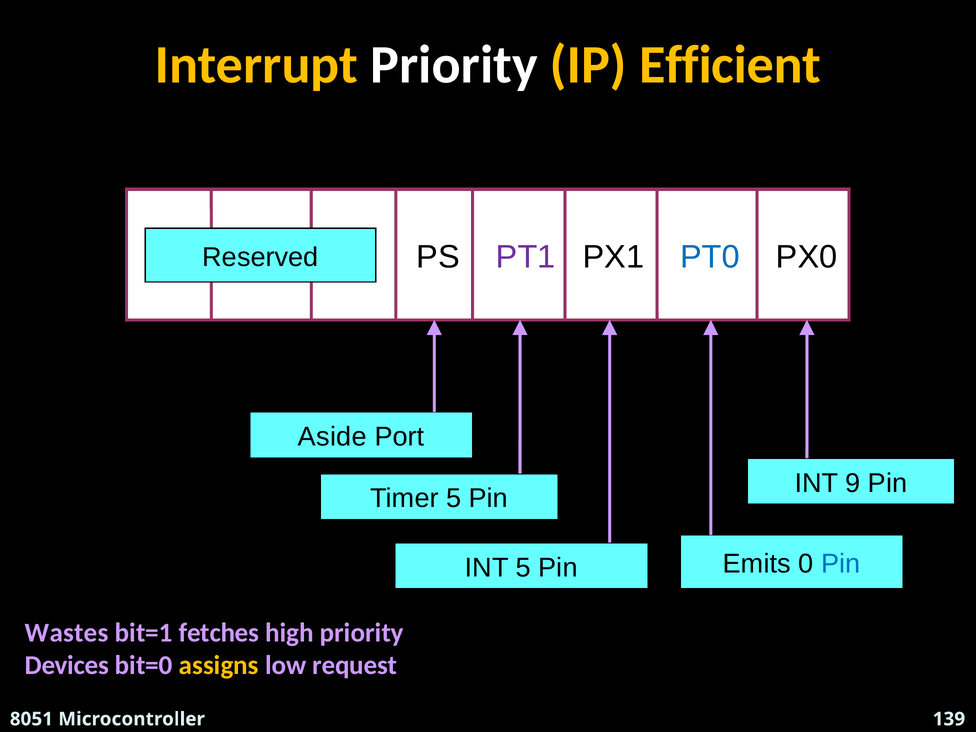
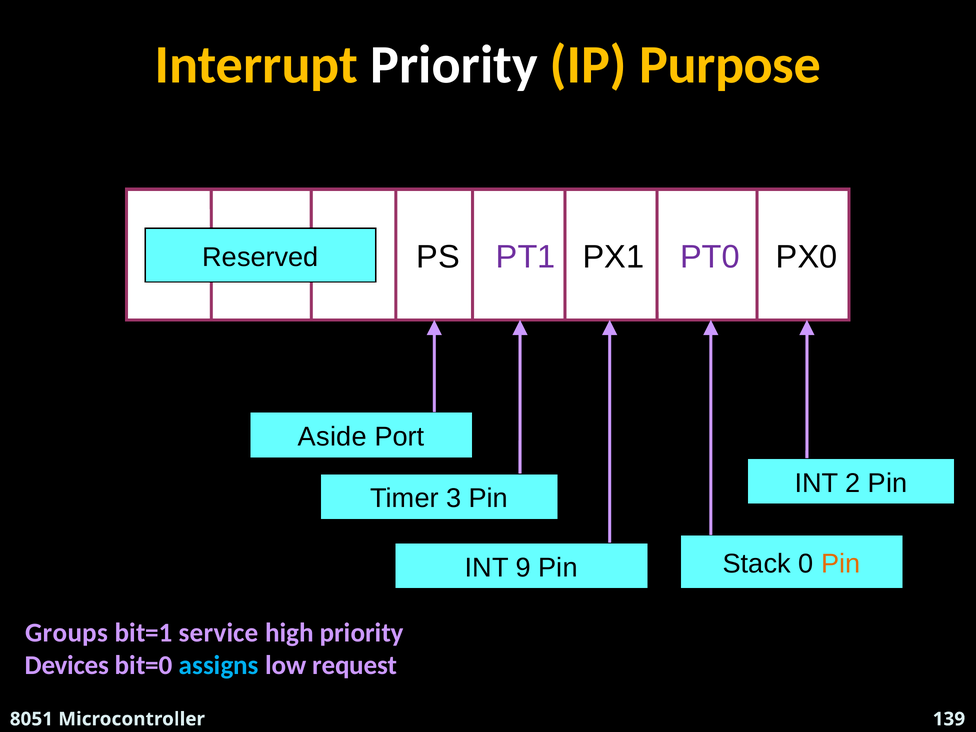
Efficient: Efficient -> Purpose (730, 65)
PT0 colour: blue -> purple (710, 257)
9: 9 -> 2 (853, 483)
Timer 5: 5 -> 3 (454, 499)
INT 5: 5 -> 9 (523, 568)
Emits: Emits -> Stack (757, 564)
Pin colour: blue -> orange (841, 564)
Wastes: Wastes -> Groups (67, 633)
fetches: fetches -> service (219, 633)
assigns colour: yellow -> light blue (219, 665)
